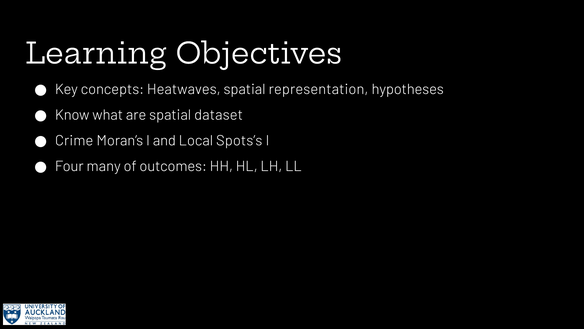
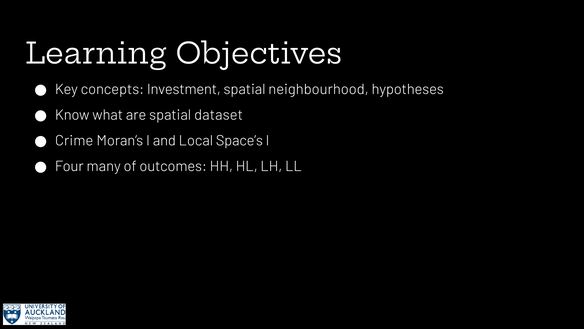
Heatwaves: Heatwaves -> Investment (184, 89)
representation: representation -> neighbourhood (319, 89)
Spots’s: Spots’s -> Space’s (239, 140)
